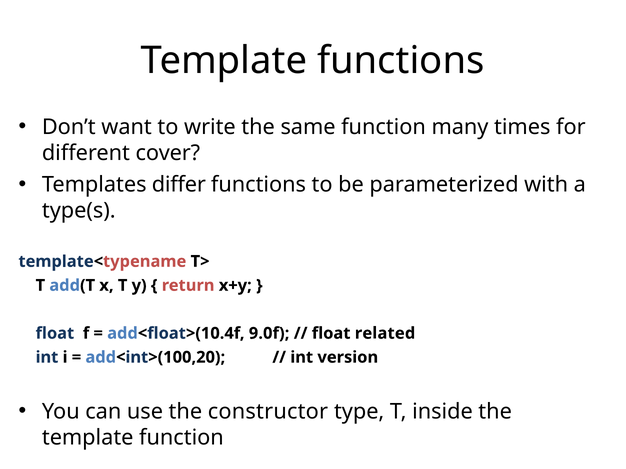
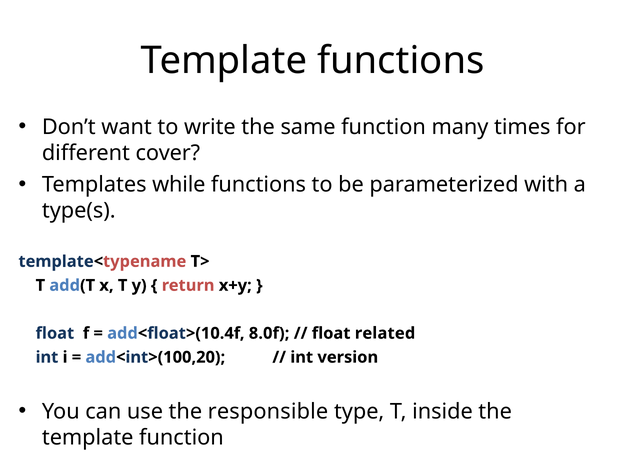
differ: differ -> while (179, 185)
9.0f: 9.0f -> 8.0f (269, 334)
constructor: constructor -> responsible (268, 412)
